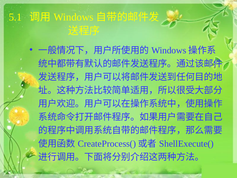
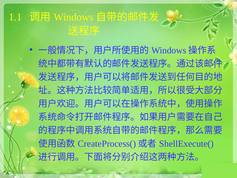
5.1: 5.1 -> 1.1 (15, 17)
